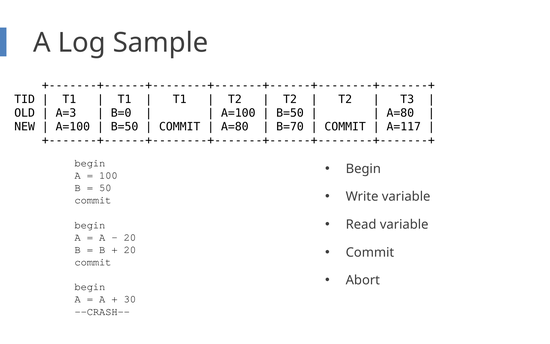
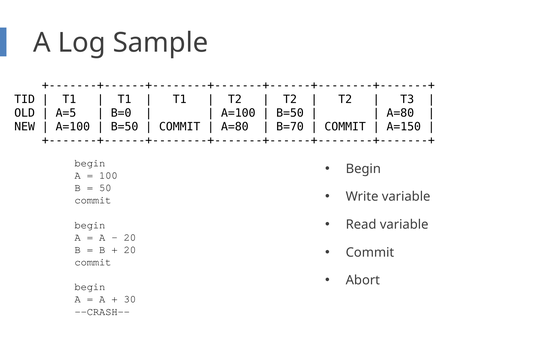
A=3: A=3 -> A=5 (66, 113)
A=117: A=117 -> A=150 (404, 127)
